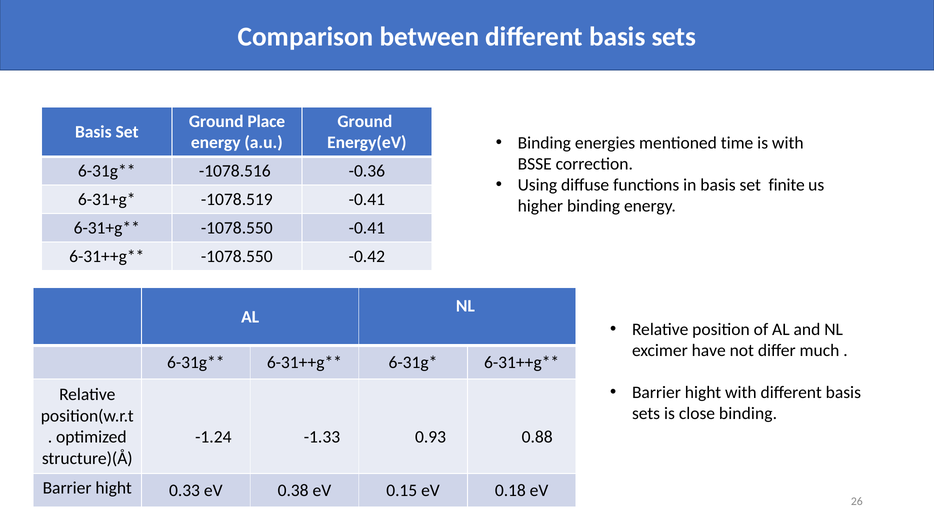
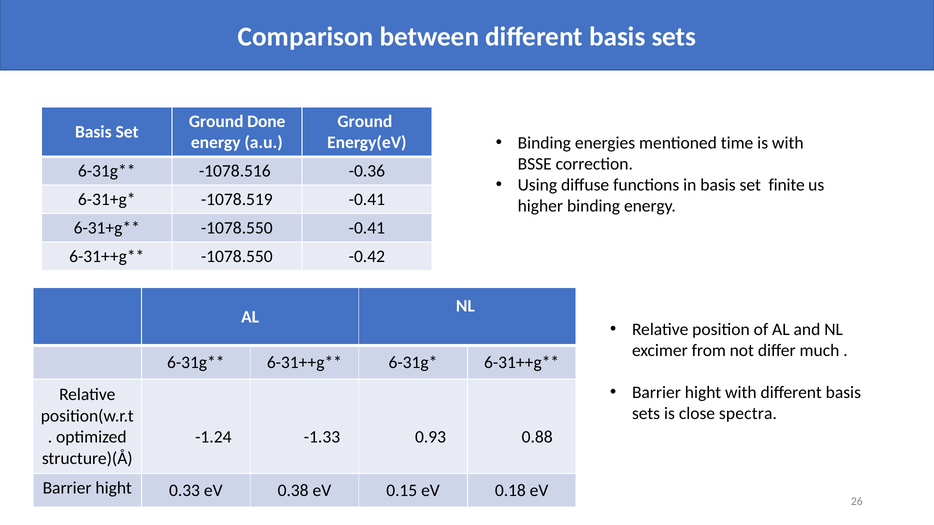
Place: Place -> Done (266, 121)
have: have -> from (709, 351)
close binding: binding -> spectra (748, 414)
